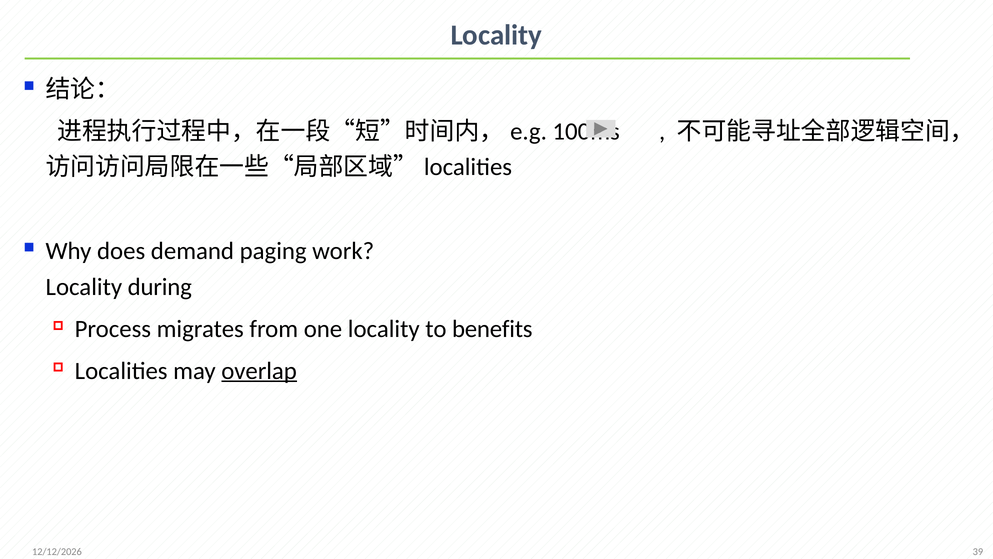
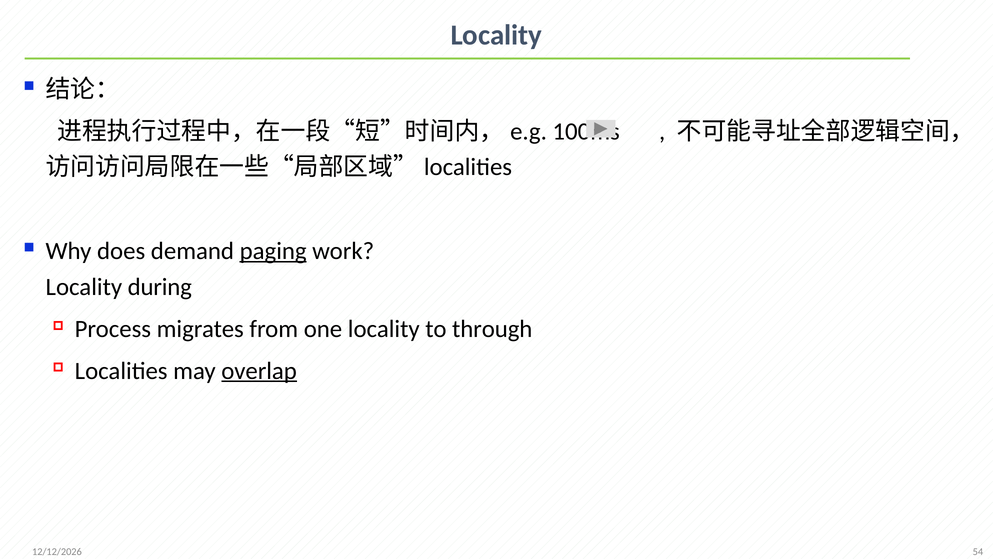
paging underline: none -> present (273, 251)
benefits: benefits -> through (492, 329)
39: 39 -> 54 (978, 551)
